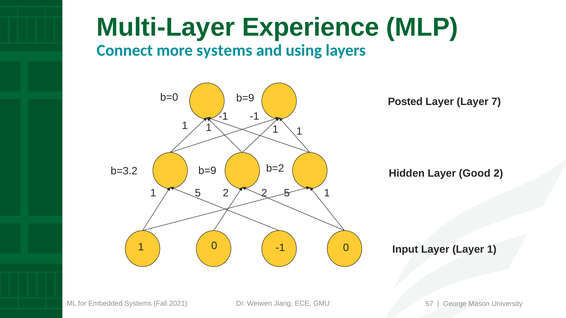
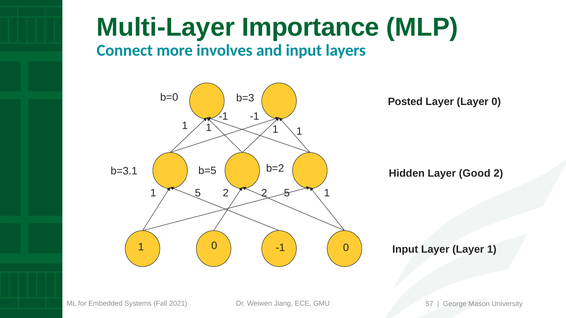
Experience: Experience -> Importance (311, 27)
more systems: systems -> involves (224, 50)
and using: using -> input (304, 50)
b=0 b=9: b=9 -> b=3 (245, 98)
Layer 7: 7 -> 0 (496, 102)
b=9: b=9 -> b=5 (207, 171)
b=3.2: b=3.2 -> b=3.1 (124, 171)
